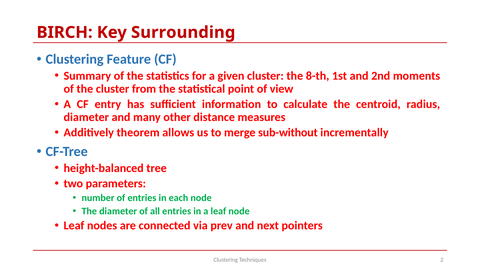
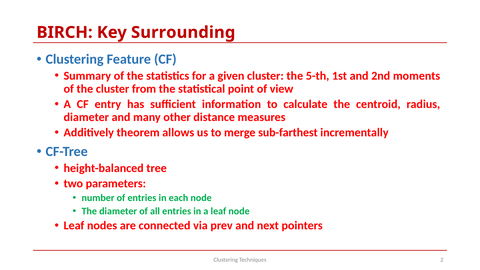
8-th: 8-th -> 5-th (318, 76)
sub-without: sub-without -> sub-farthest (288, 133)
